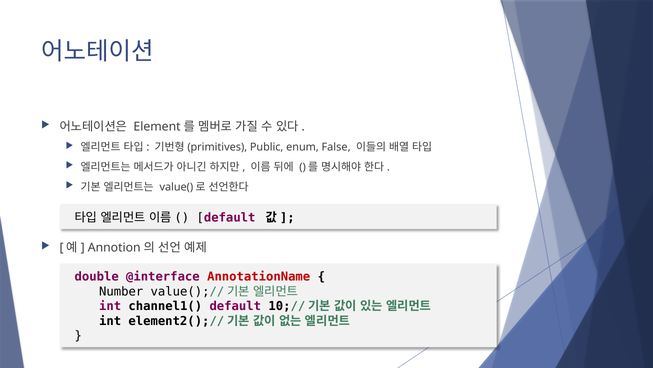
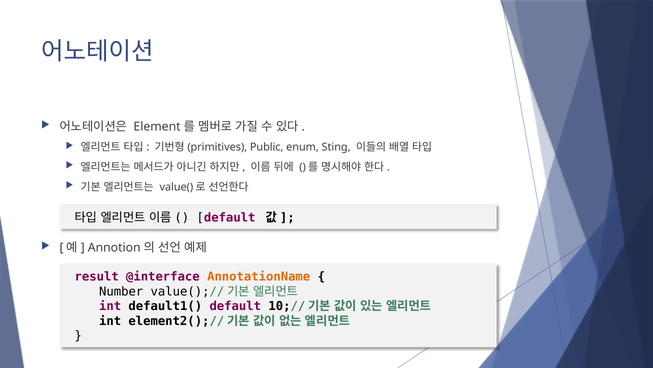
False: False -> Sting (336, 147)
double: double -> result (97, 276)
AnnotationName colour: red -> orange (259, 276)
channel1(: channel1( -> default1( (165, 306)
